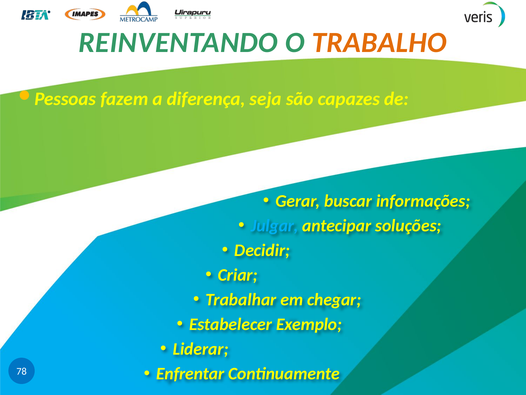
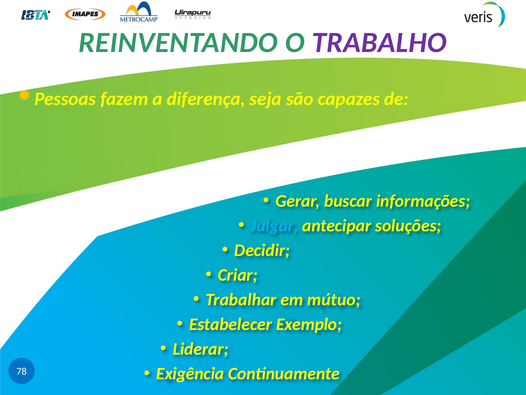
TRABALHO colour: orange -> purple (379, 42)
chegar: chegar -> mútuo (334, 299)
Enfrentar: Enfrentar -> Exigência (190, 373)
